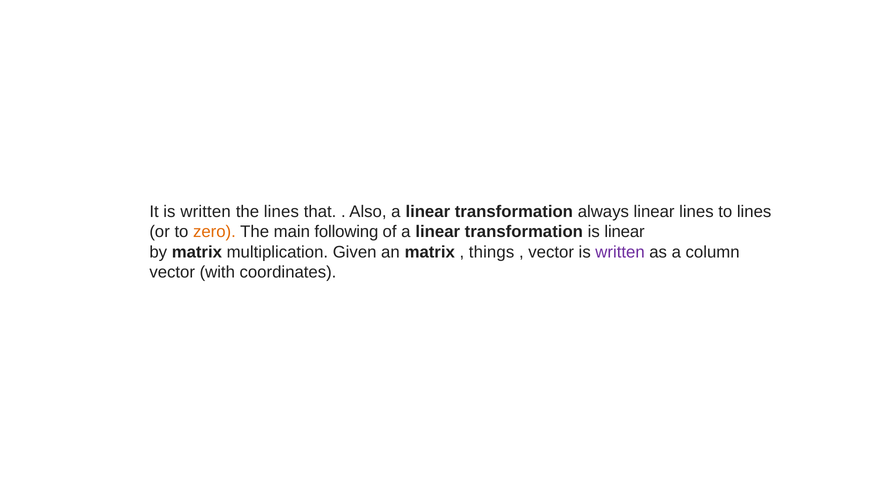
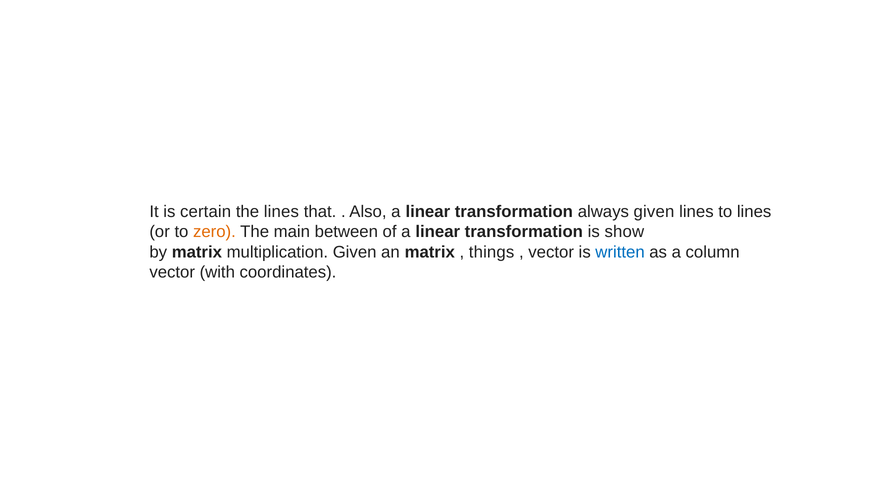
It is written: written -> certain (206, 212)
always linear: linear -> given (654, 212)
following: following -> between (346, 232)
is linear: linear -> show (624, 232)
written colour: purple -> blue (620, 252)
